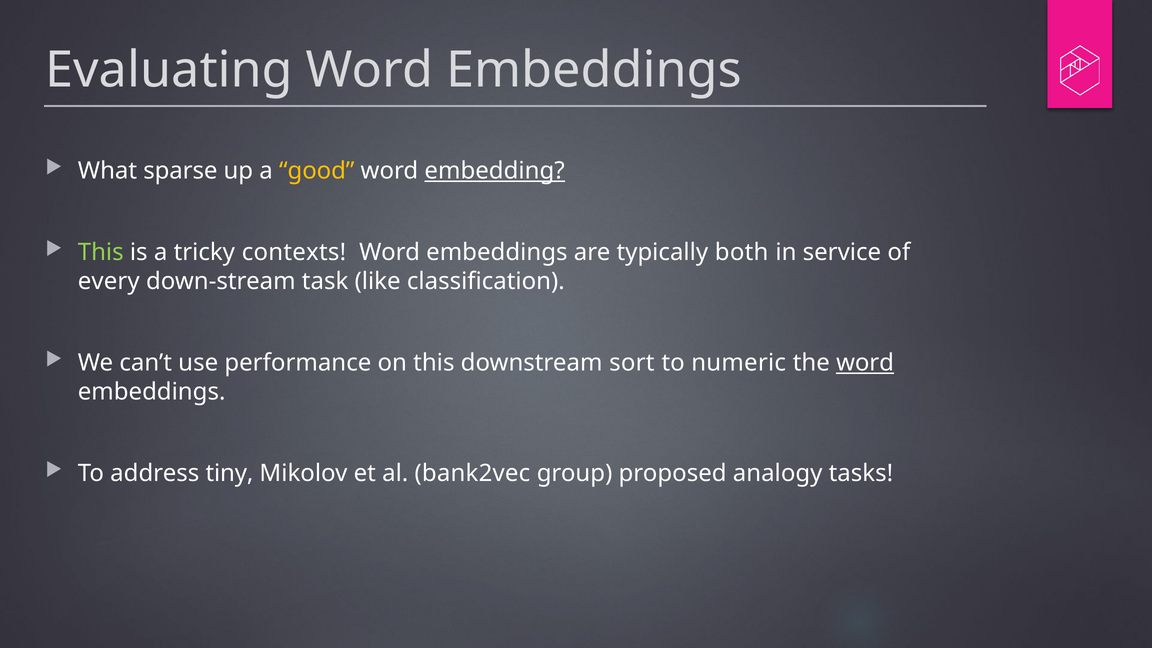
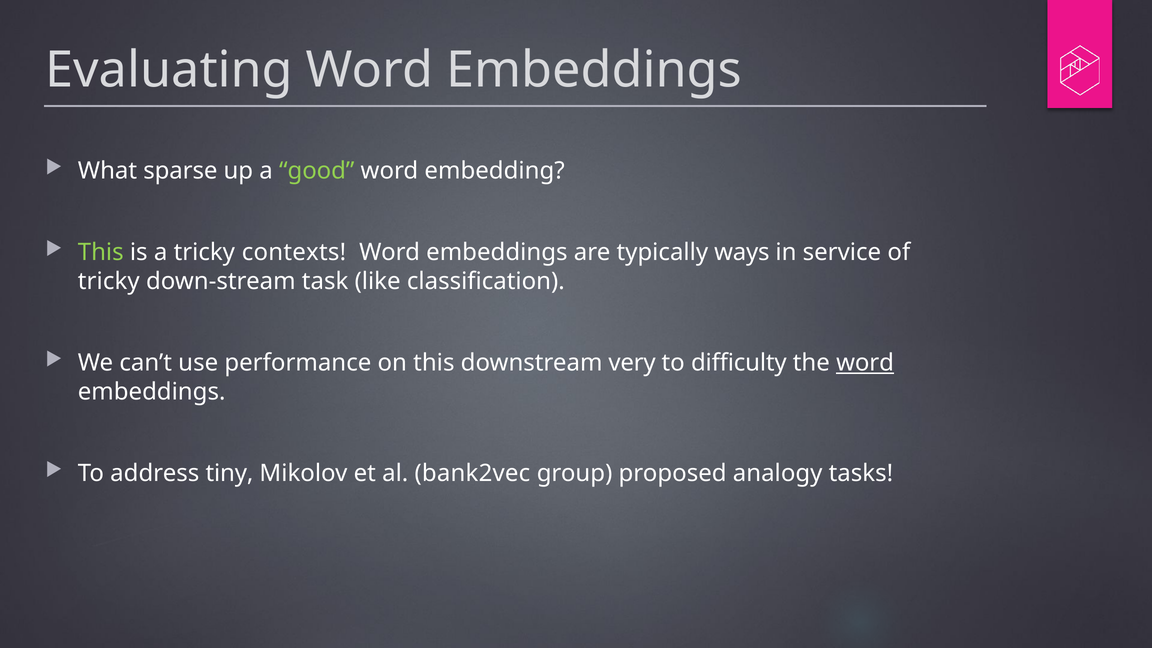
good colour: yellow -> light green (317, 171)
embedding underline: present -> none (495, 171)
both: both -> ways (742, 252)
every: every -> tricky (109, 281)
sort: sort -> very (632, 363)
numeric: numeric -> difficulty (739, 363)
